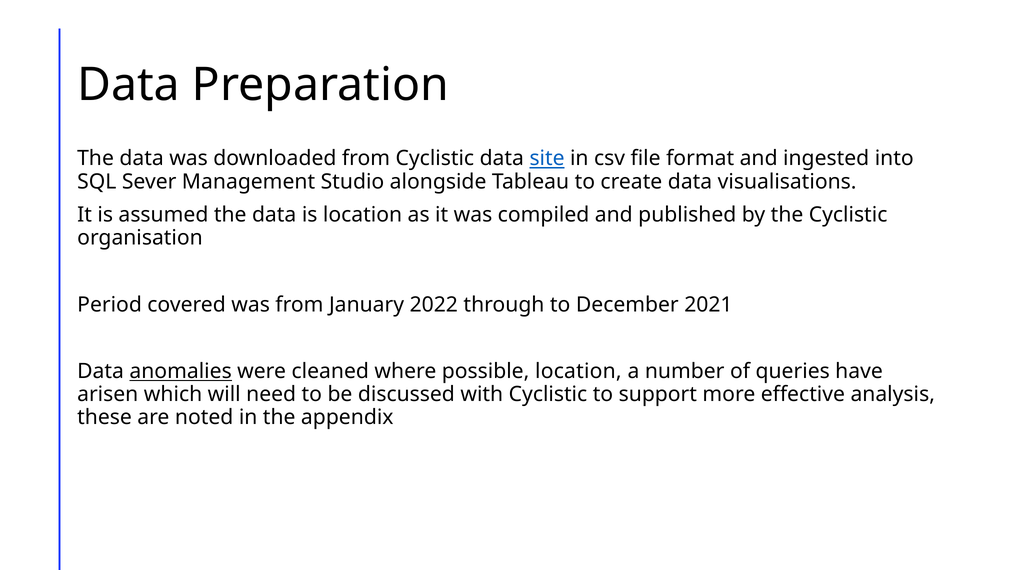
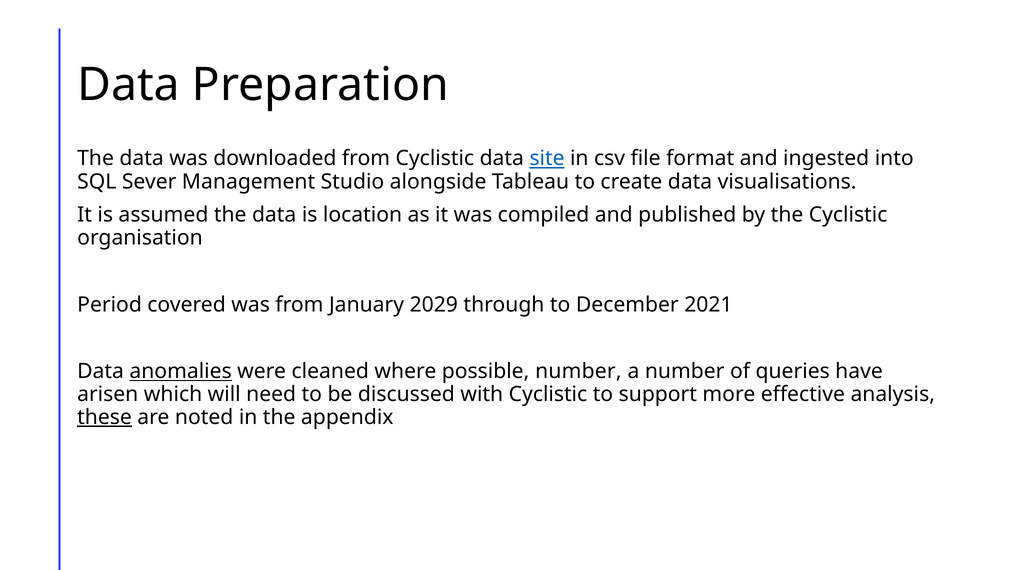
2022: 2022 -> 2029 (434, 305)
possible location: location -> number (578, 371)
these underline: none -> present (105, 417)
